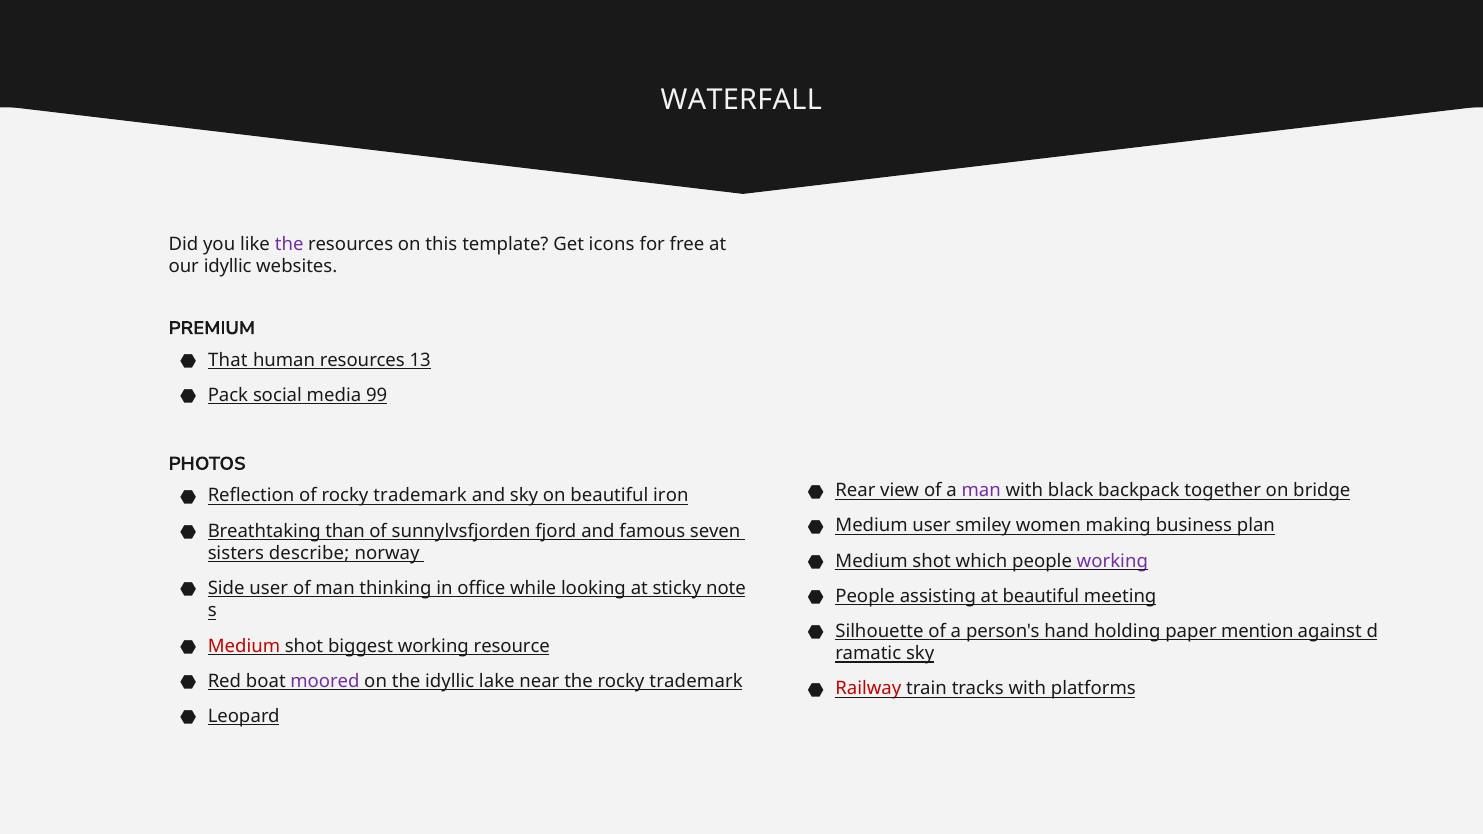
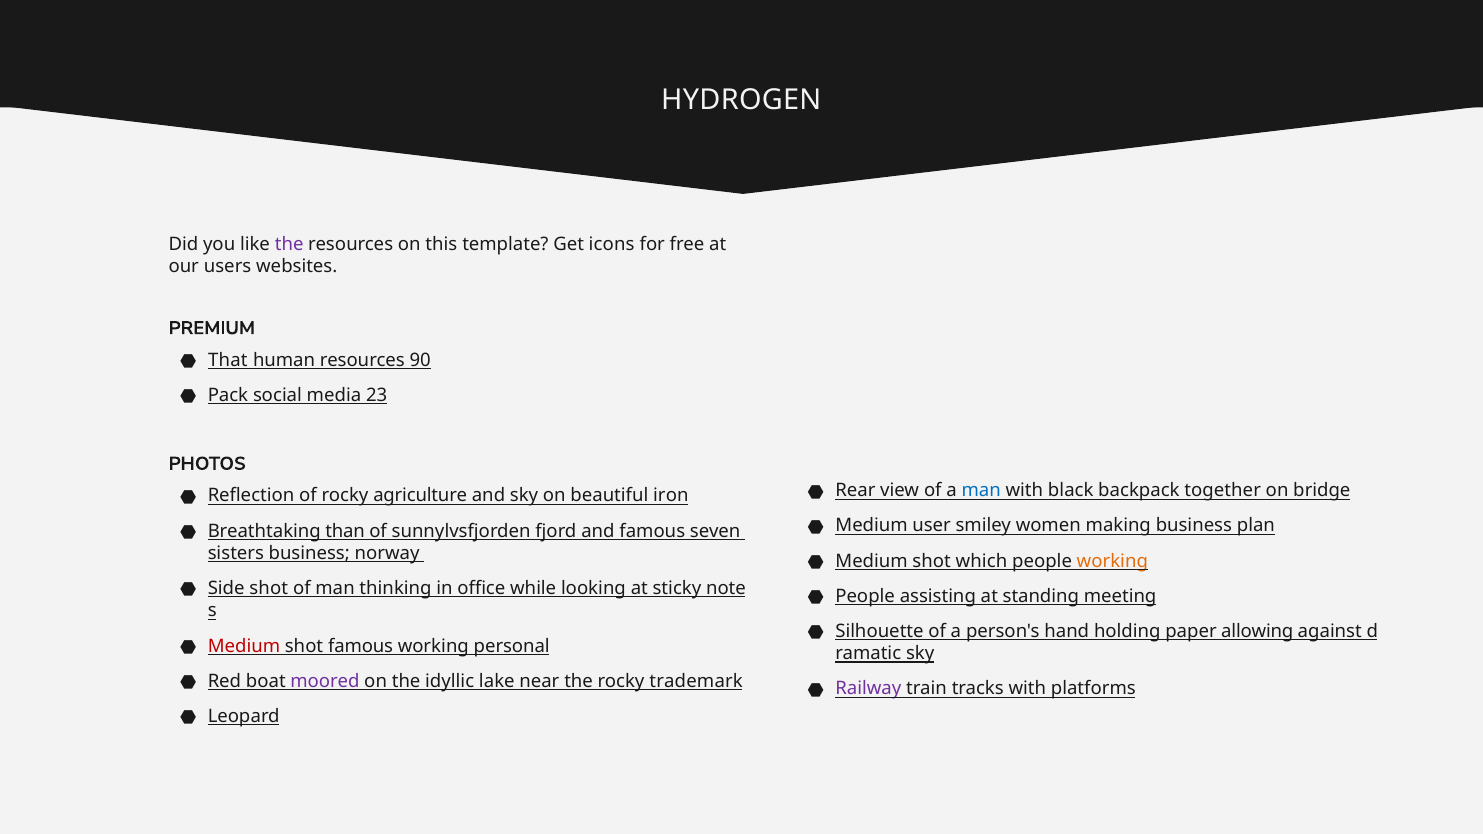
WATERFALL: WATERFALL -> HYDROGEN (741, 100)
our idyllic: idyllic -> users (228, 266)
13: 13 -> 90 (420, 360)
99: 99 -> 23 (377, 396)
man colour: purple -> blue (981, 491)
of rocky trademark: trademark -> agriculture (420, 496)
sisters describe: describe -> business (309, 553)
working colour: purple -> orange (1112, 561)
Side user: user -> shot (269, 589)
at beautiful: beautiful -> standing (1041, 596)
mention: mention -> allowing (1257, 631)
shot biggest: biggest -> famous (361, 646)
resource: resource -> personal (512, 646)
Railway colour: red -> purple (868, 689)
